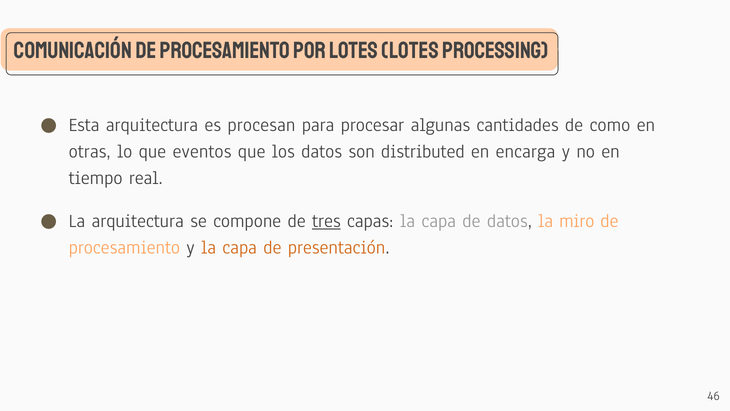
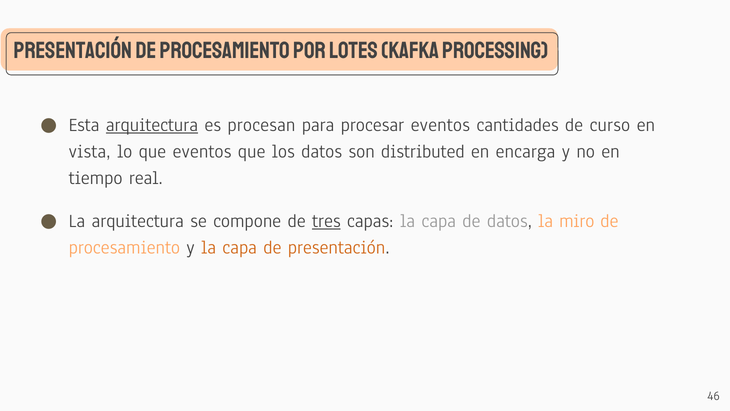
Comunicación: Comunicación -> Presentación (73, 50)
Lotes Lotes: Lotes -> Kafka (410, 50)
arquitectura underline: none -> present (152, 125)
procesar algunas: algunas -> eventos (440, 125)
como: como -> curso (610, 125)
otras: otras -> vista (90, 151)
